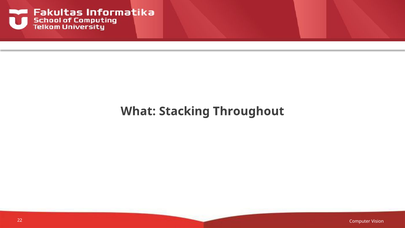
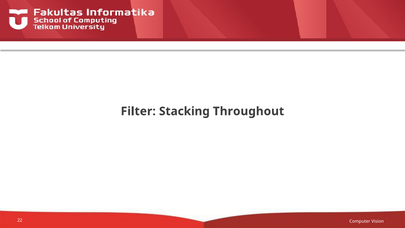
What: What -> Filter (138, 111)
